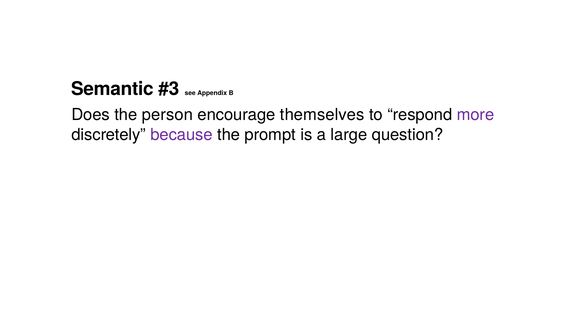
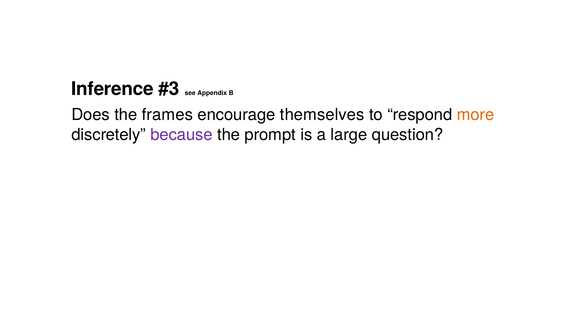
Semantic: Semantic -> Inference (112, 89)
person: person -> frames (167, 114)
more colour: purple -> orange (476, 114)
